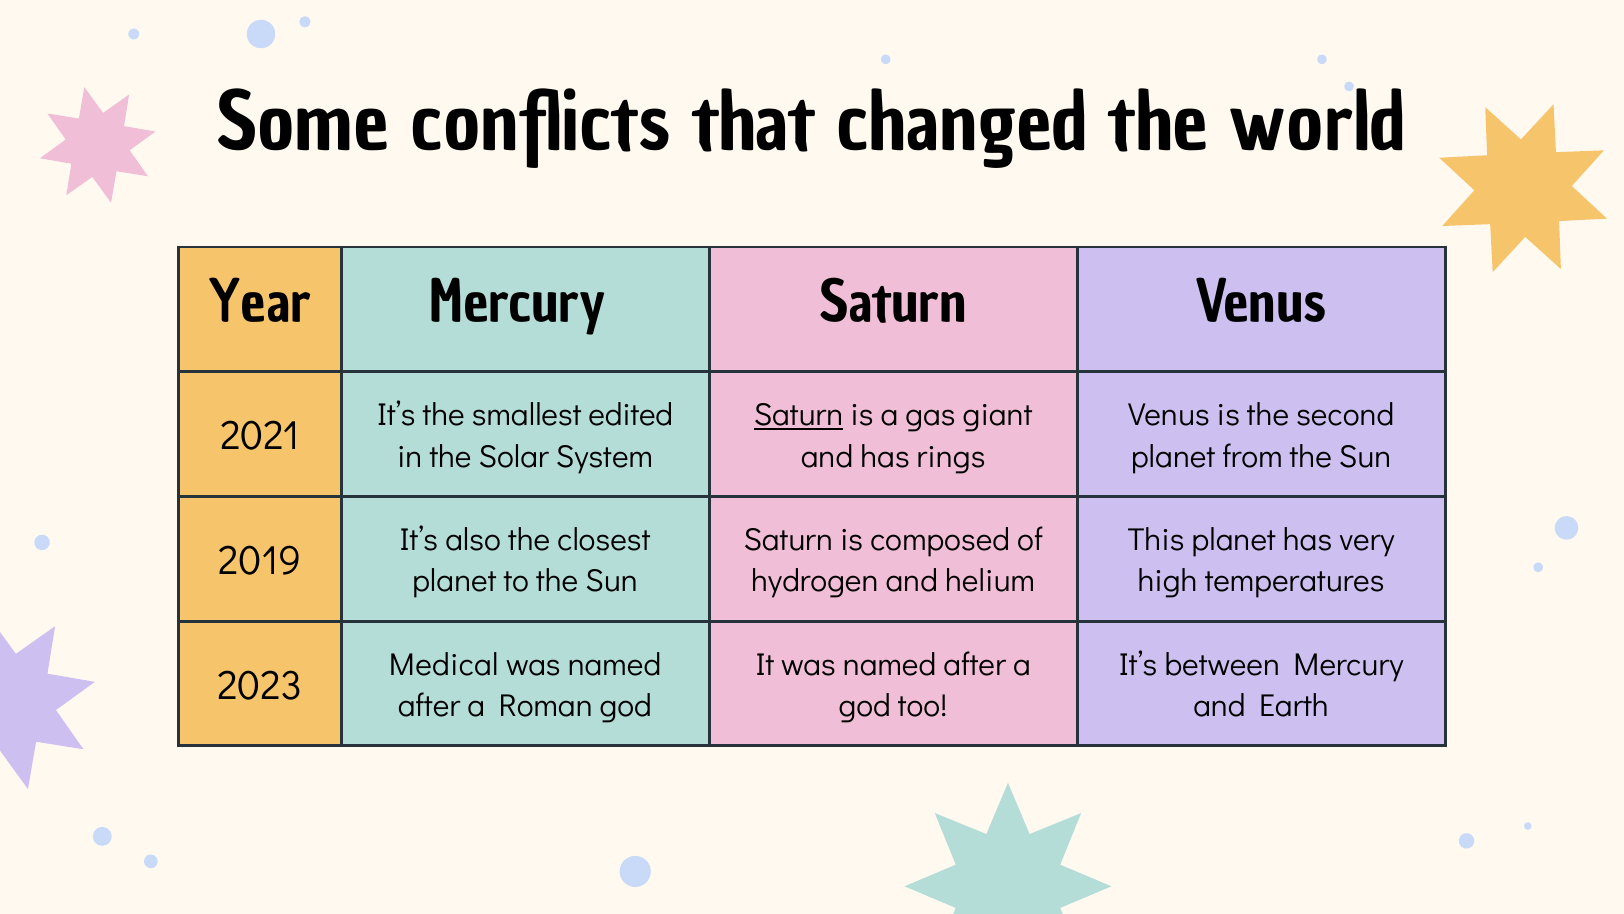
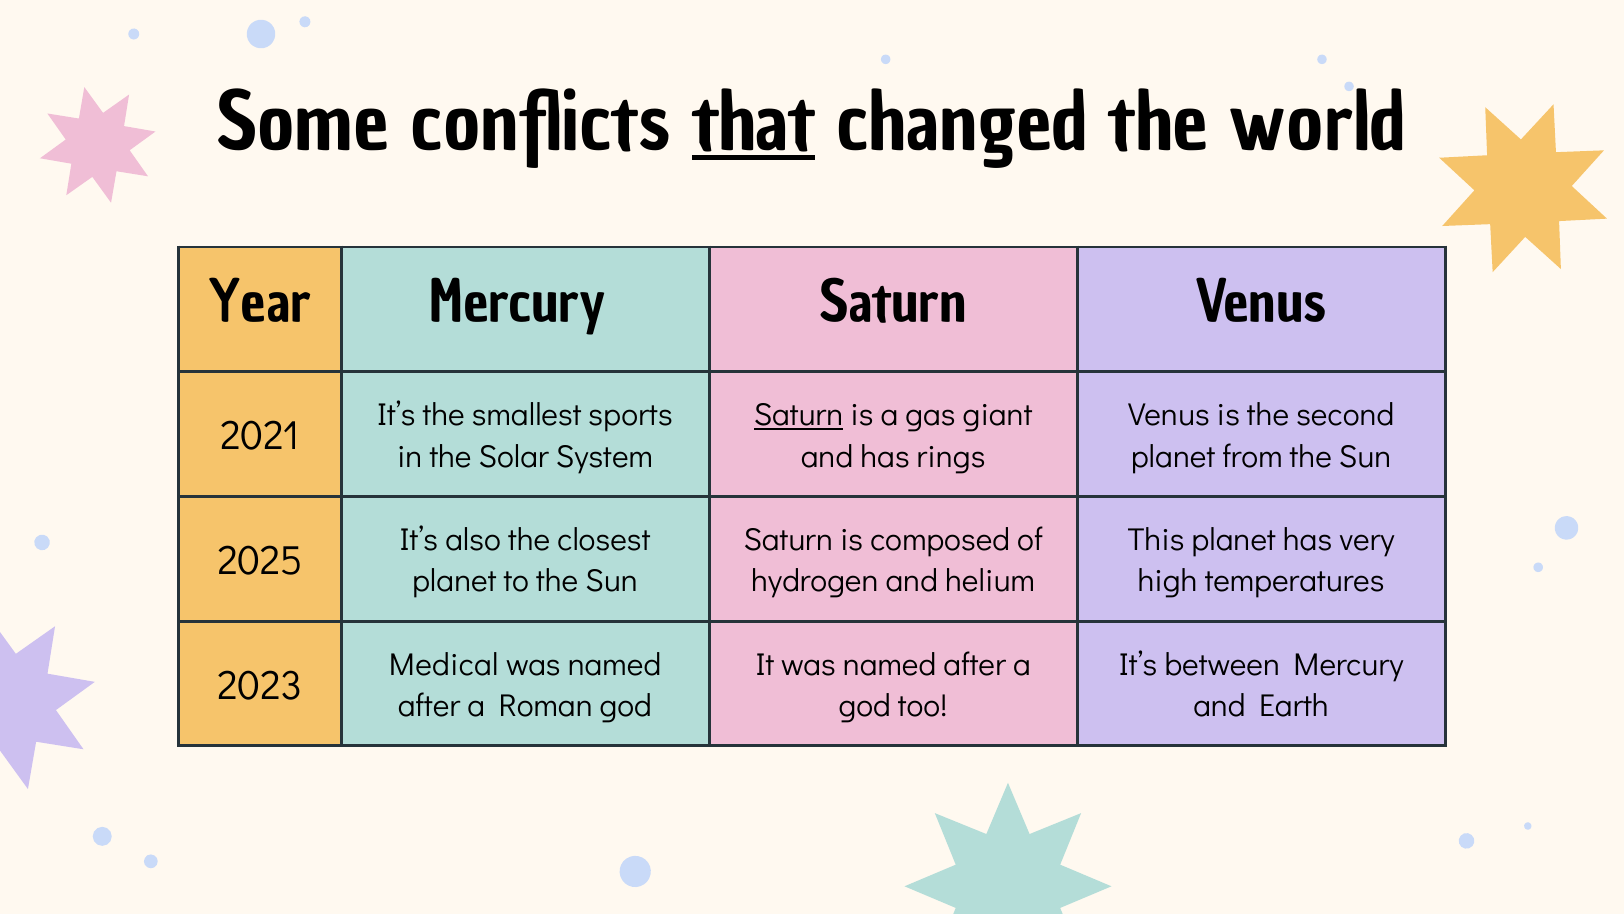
that underline: none -> present (754, 124)
edited: edited -> sports (631, 415)
2019: 2019 -> 2025 (260, 561)
